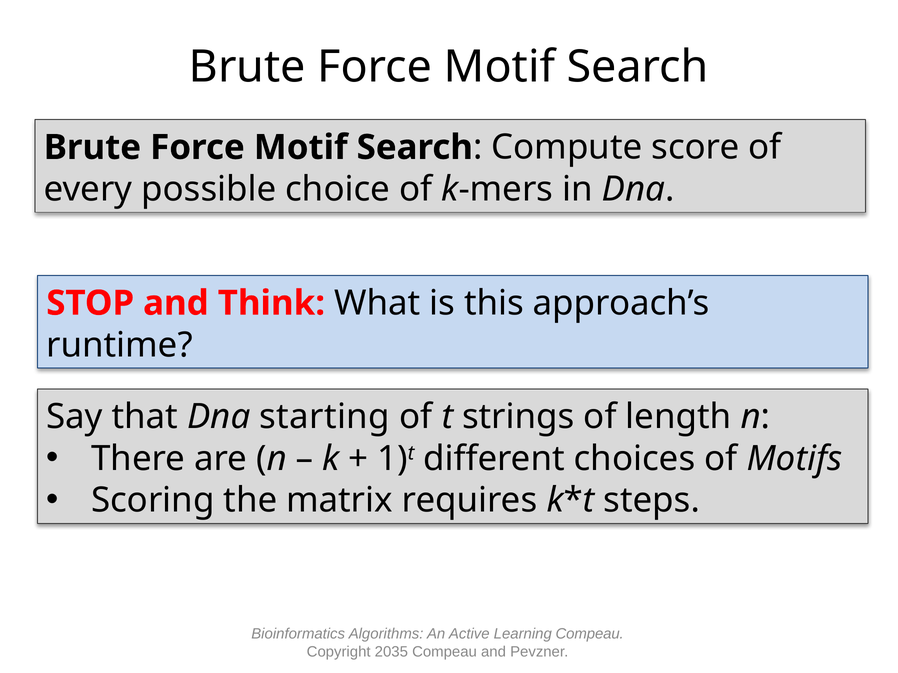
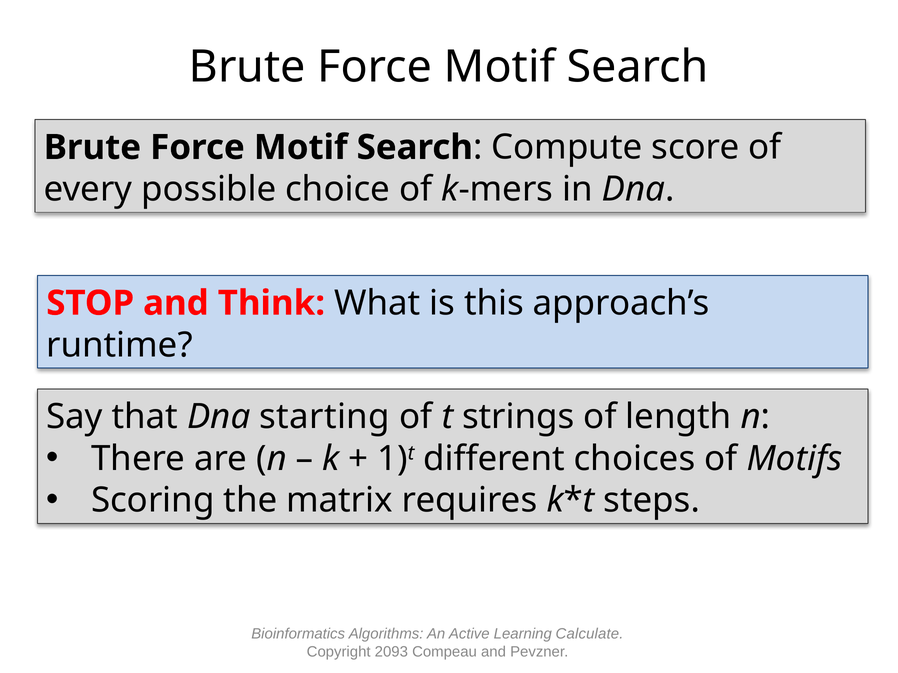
Learning Compeau: Compeau -> Calculate (590, 634)
2035: 2035 -> 2093 (391, 652)
